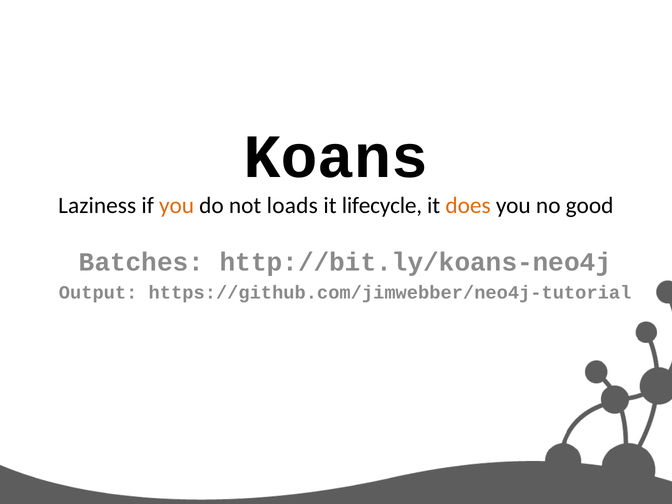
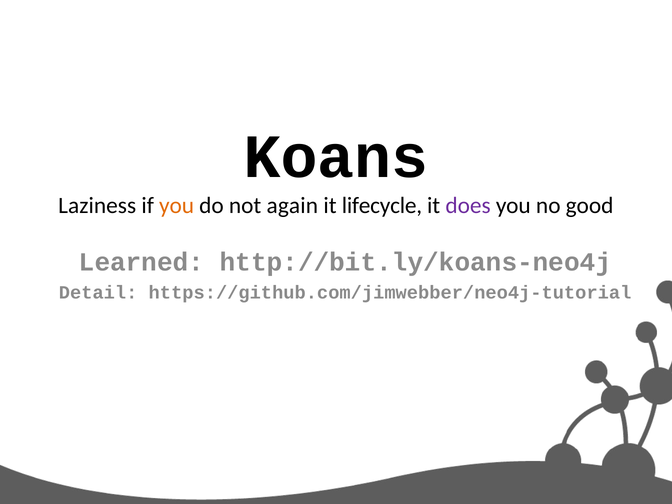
loads: loads -> again (292, 205)
does colour: orange -> purple (468, 205)
Batches: Batches -> Learned (142, 262)
Output: Output -> Detail (98, 292)
